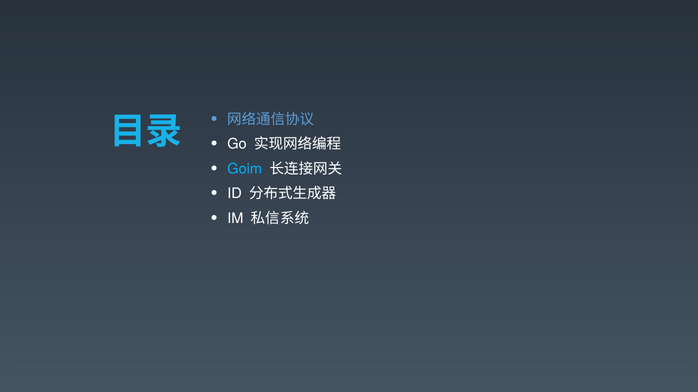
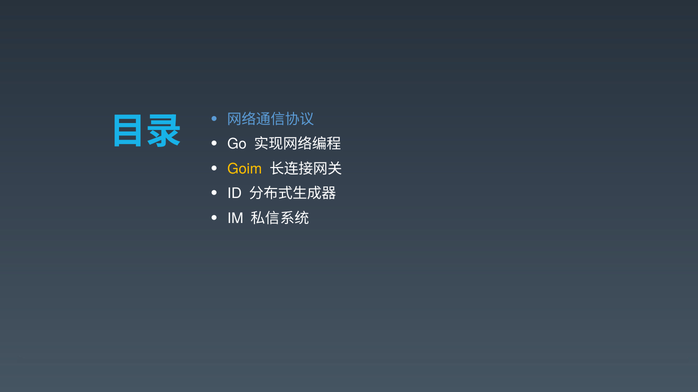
Goim colour: light blue -> yellow (245, 169)
